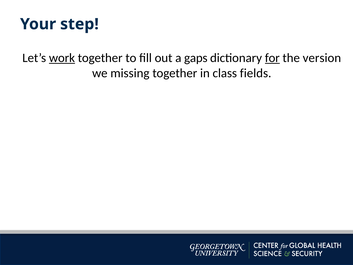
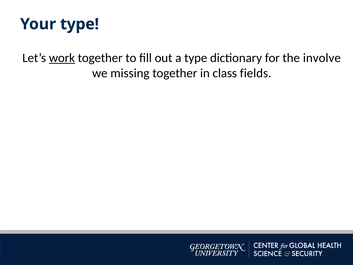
Your step: step -> type (80, 24)
a gaps: gaps -> type (196, 58)
for underline: present -> none (272, 58)
version: version -> involve (322, 58)
